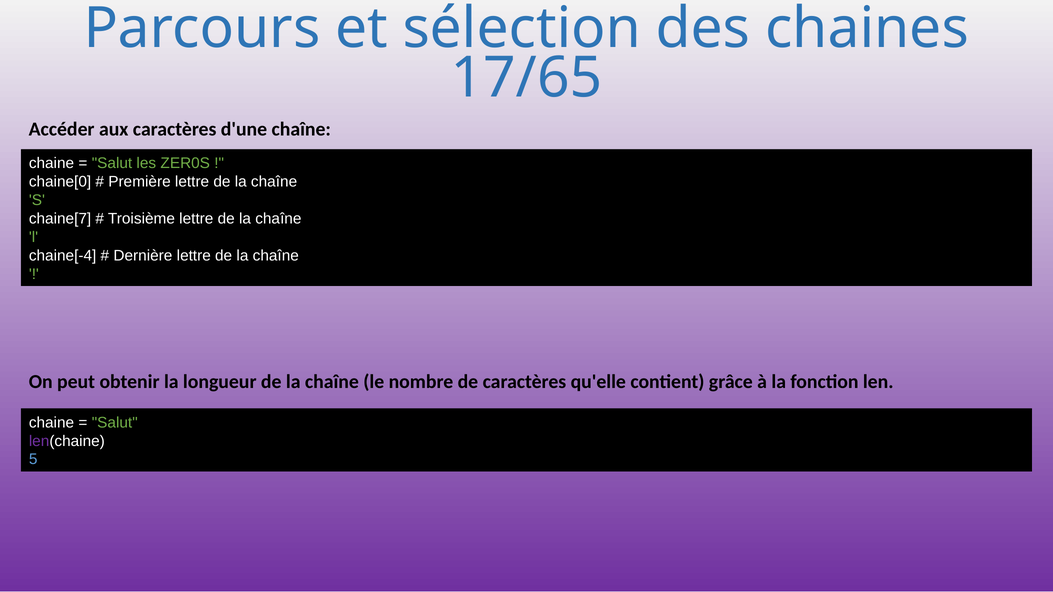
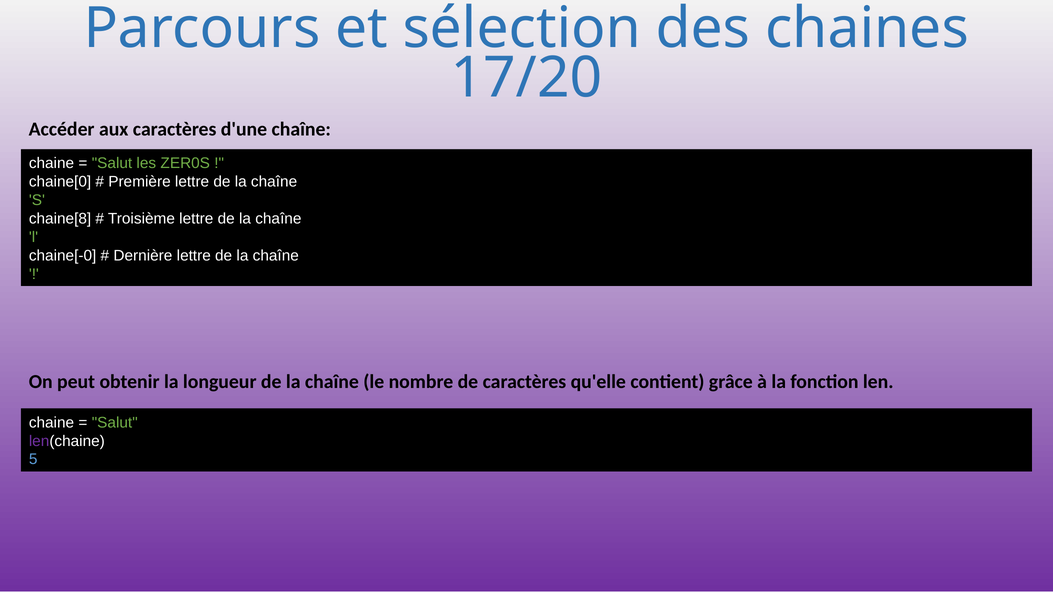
17/65: 17/65 -> 17/20 (527, 78)
chaine[7: chaine[7 -> chaine[8 (60, 219)
chaine[-4: chaine[-4 -> chaine[-0 (63, 256)
